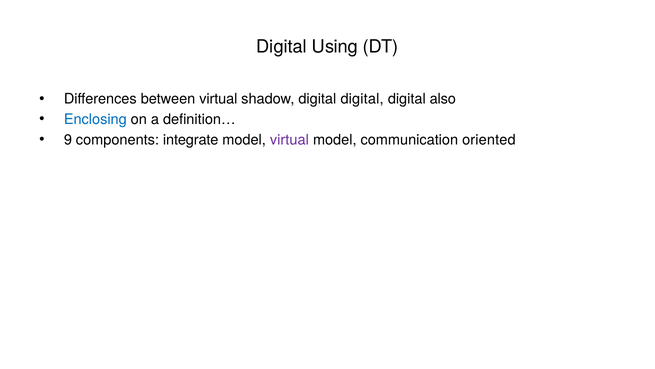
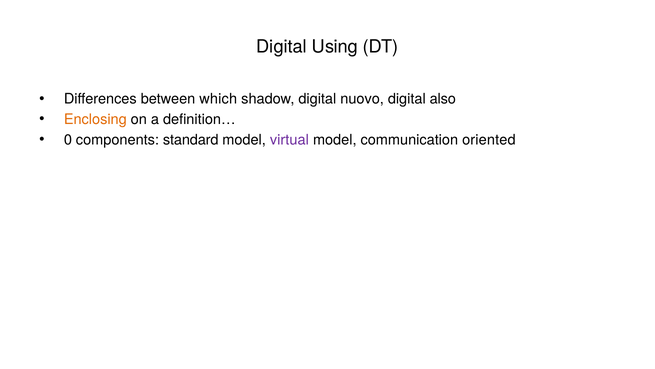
between virtual: virtual -> which (218, 99)
shadow digital digital: digital -> nuovo (362, 99)
Enclosing colour: blue -> orange (95, 119)
9: 9 -> 0 (68, 140)
integrate: integrate -> standard (191, 140)
